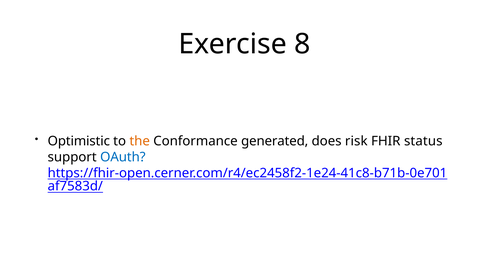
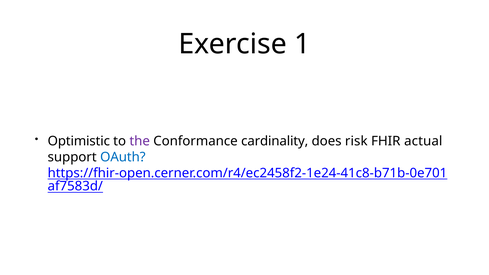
8: 8 -> 1 (302, 44)
the colour: orange -> purple (140, 141)
generated: generated -> cardinality (275, 141)
status: status -> actual (423, 141)
